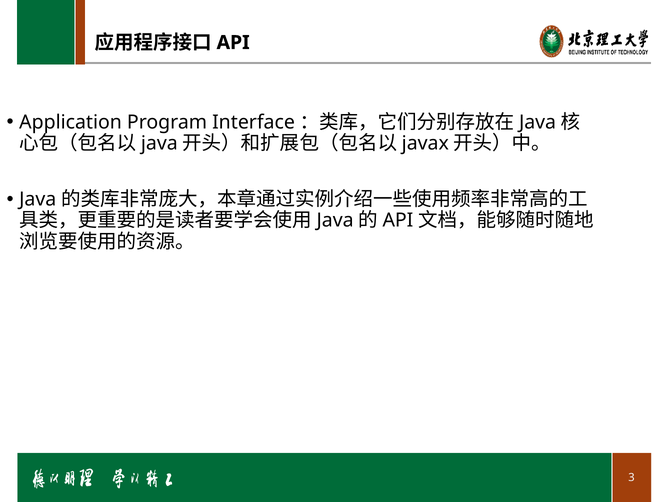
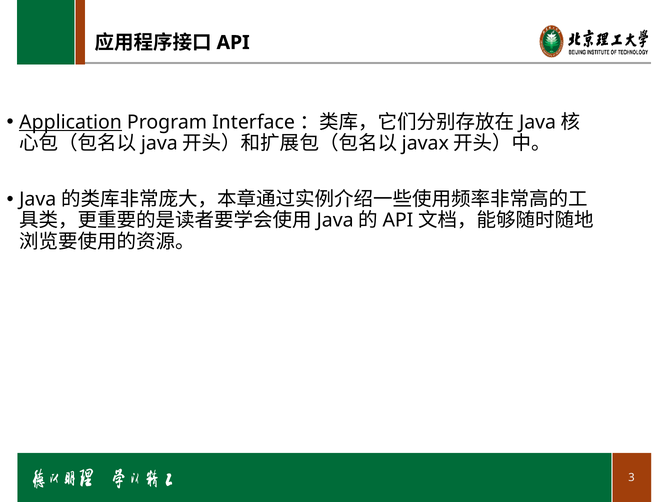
Application underline: none -> present (71, 122)
